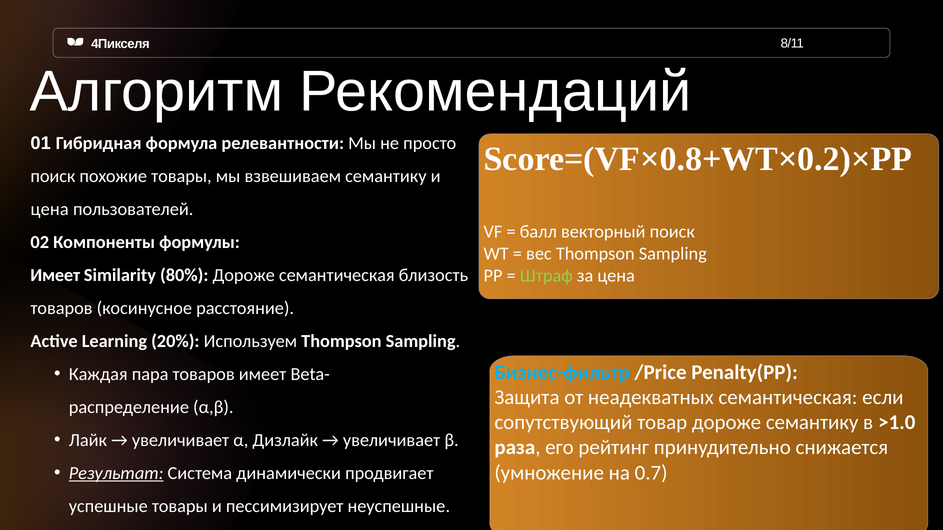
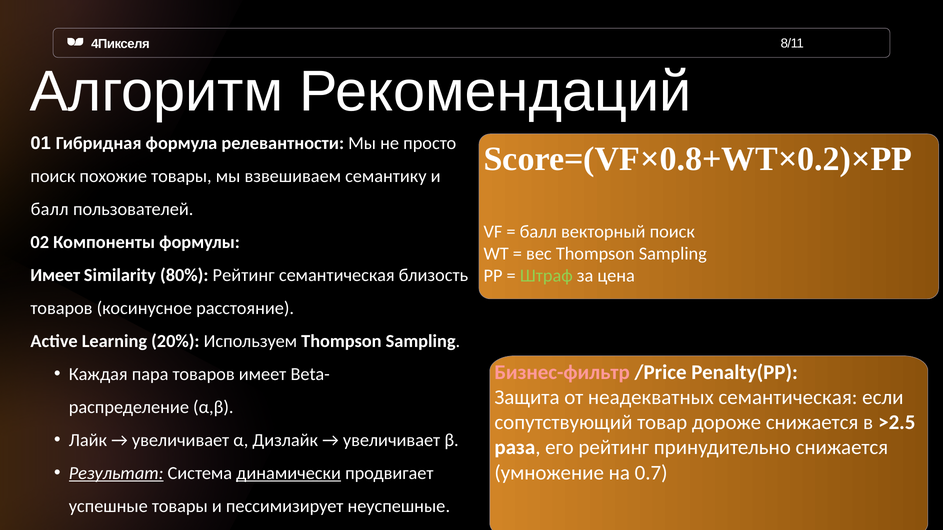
цена: цена -> балл (50, 209)
80% Дороже: Дороже -> Рейтинг (244, 275)
Бизнес-фильтр colour: light blue -> pink (562, 372)
дороже семантику: семантику -> снижается (812, 423)
>1.0: >1.0 -> >2.5 (897, 423)
динамически underline: none -> present (289, 474)
